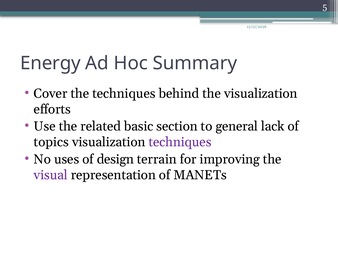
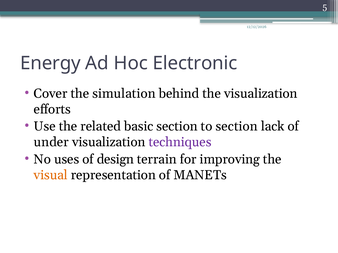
Summary: Summary -> Electronic (195, 63)
the techniques: techniques -> simulation (124, 94)
to general: general -> section (237, 127)
topics: topics -> under (51, 142)
visual colour: purple -> orange (51, 175)
